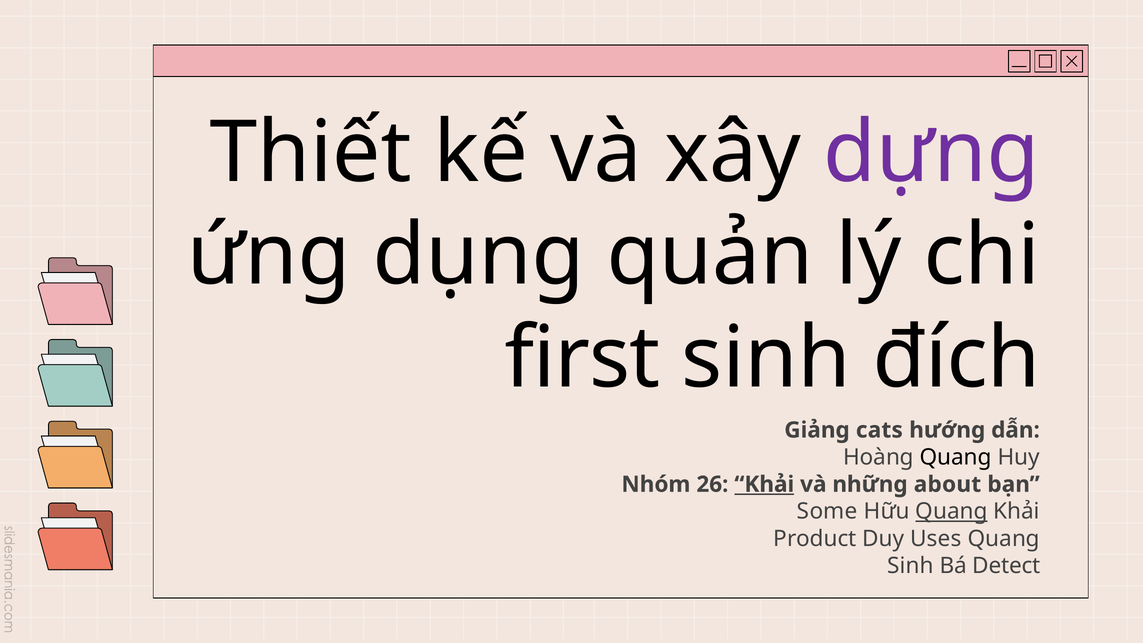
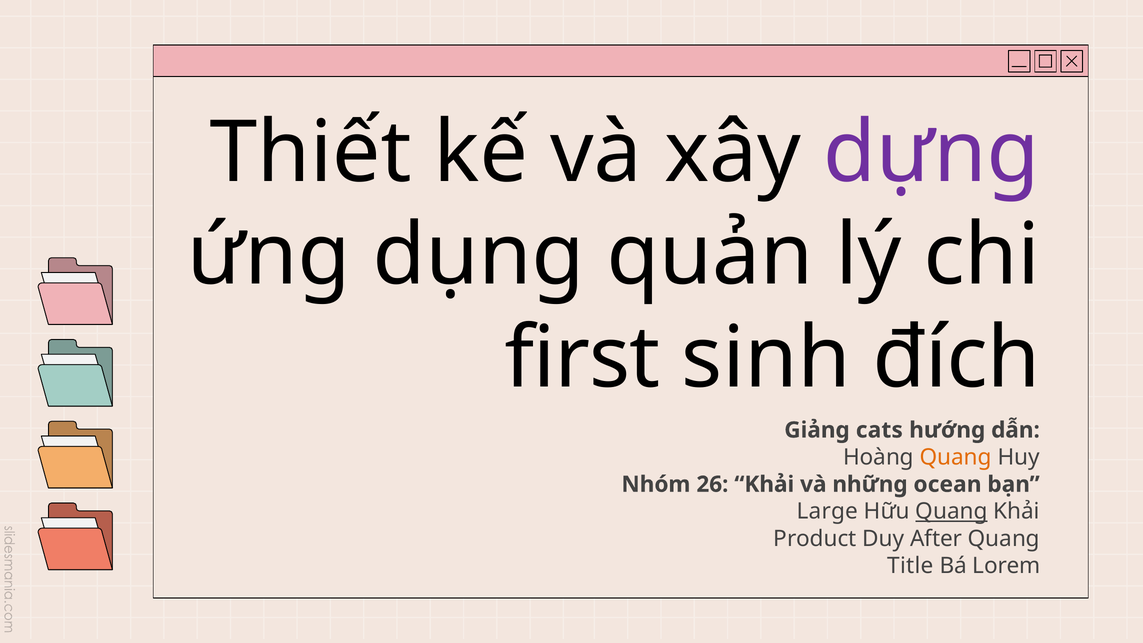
Quang colour: black -> orange (956, 457)
Khải underline: present -> none (764, 484)
about: about -> ocean (947, 484)
Some: Some -> Large (827, 511)
Uses: Uses -> After (936, 539)
Sinh: Sinh -> Title (910, 566)
Detect: Detect -> Lorem (1006, 566)
